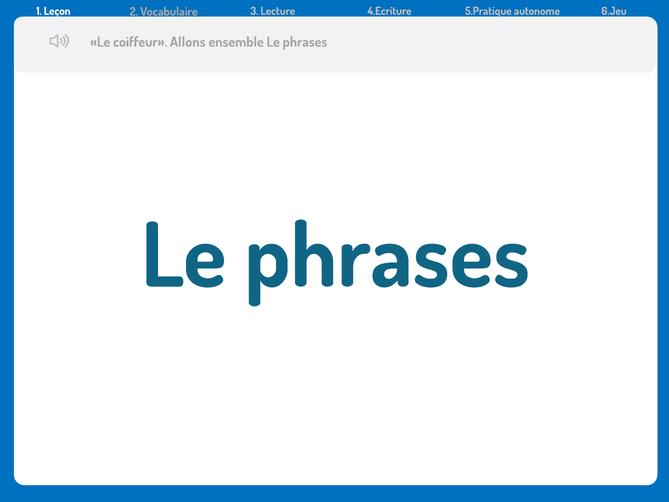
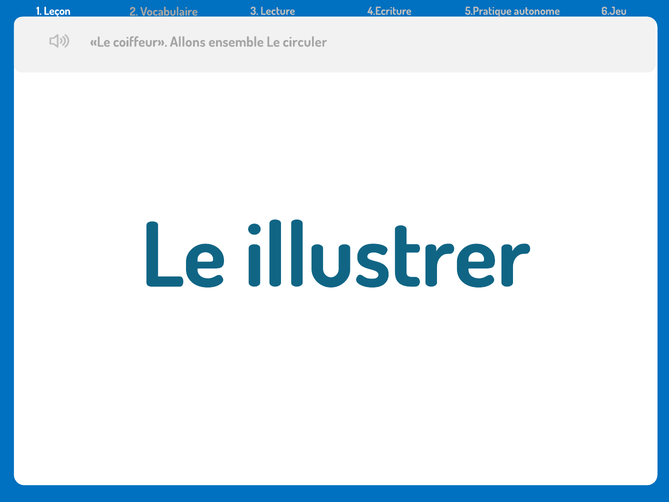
ensemble Le phrases: phrases -> circuler (305, 42)
phrases: phrases -> illustrer (387, 257)
